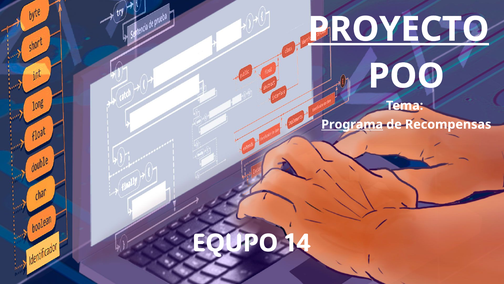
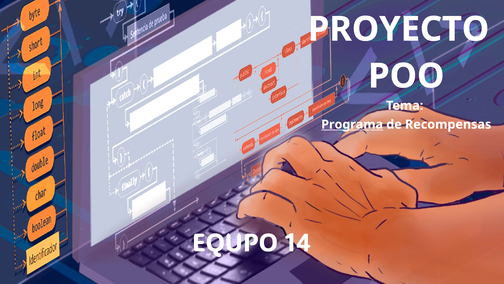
PROYECTO underline: present -> none (399, 29)
